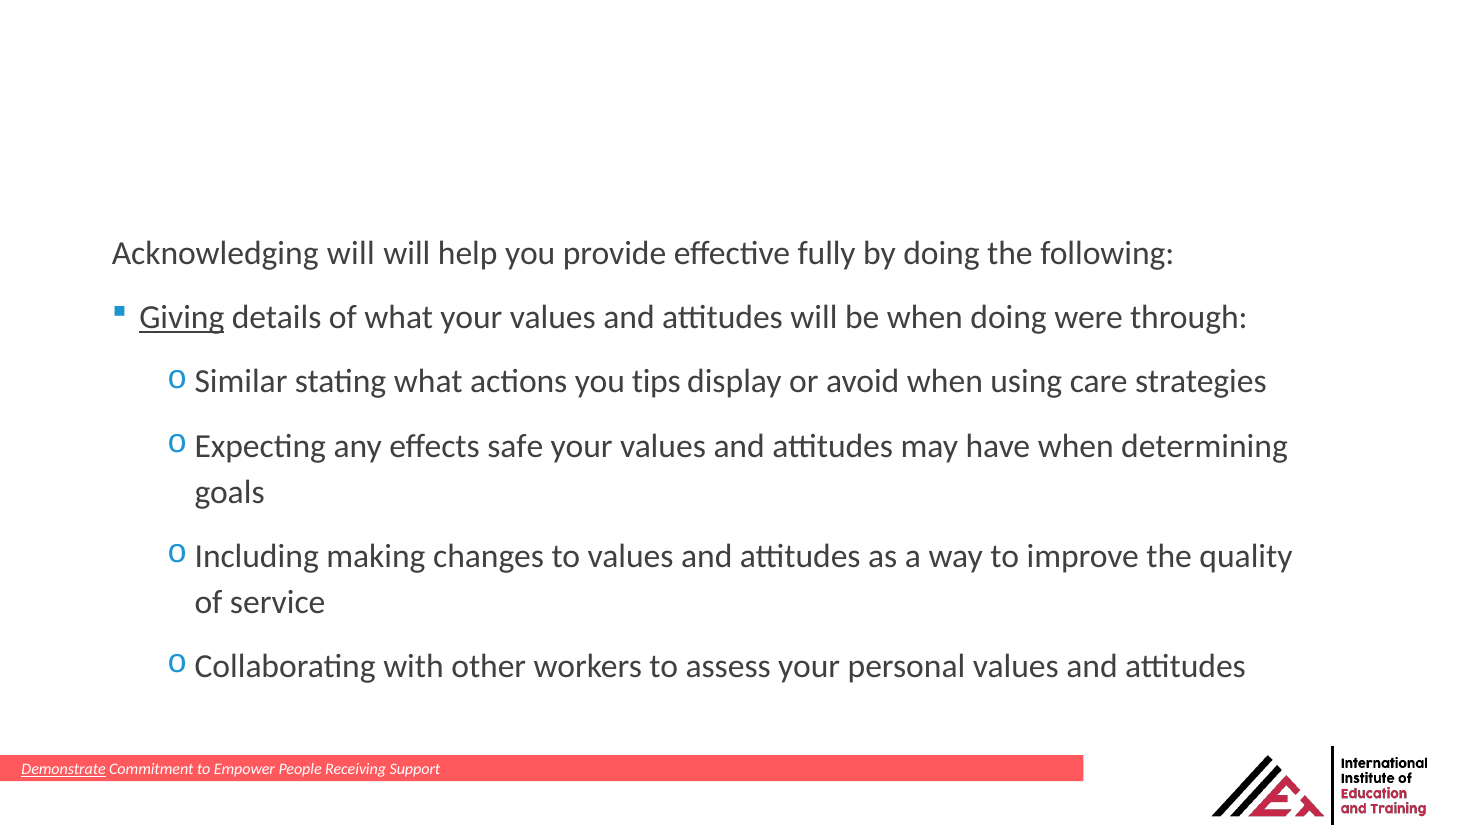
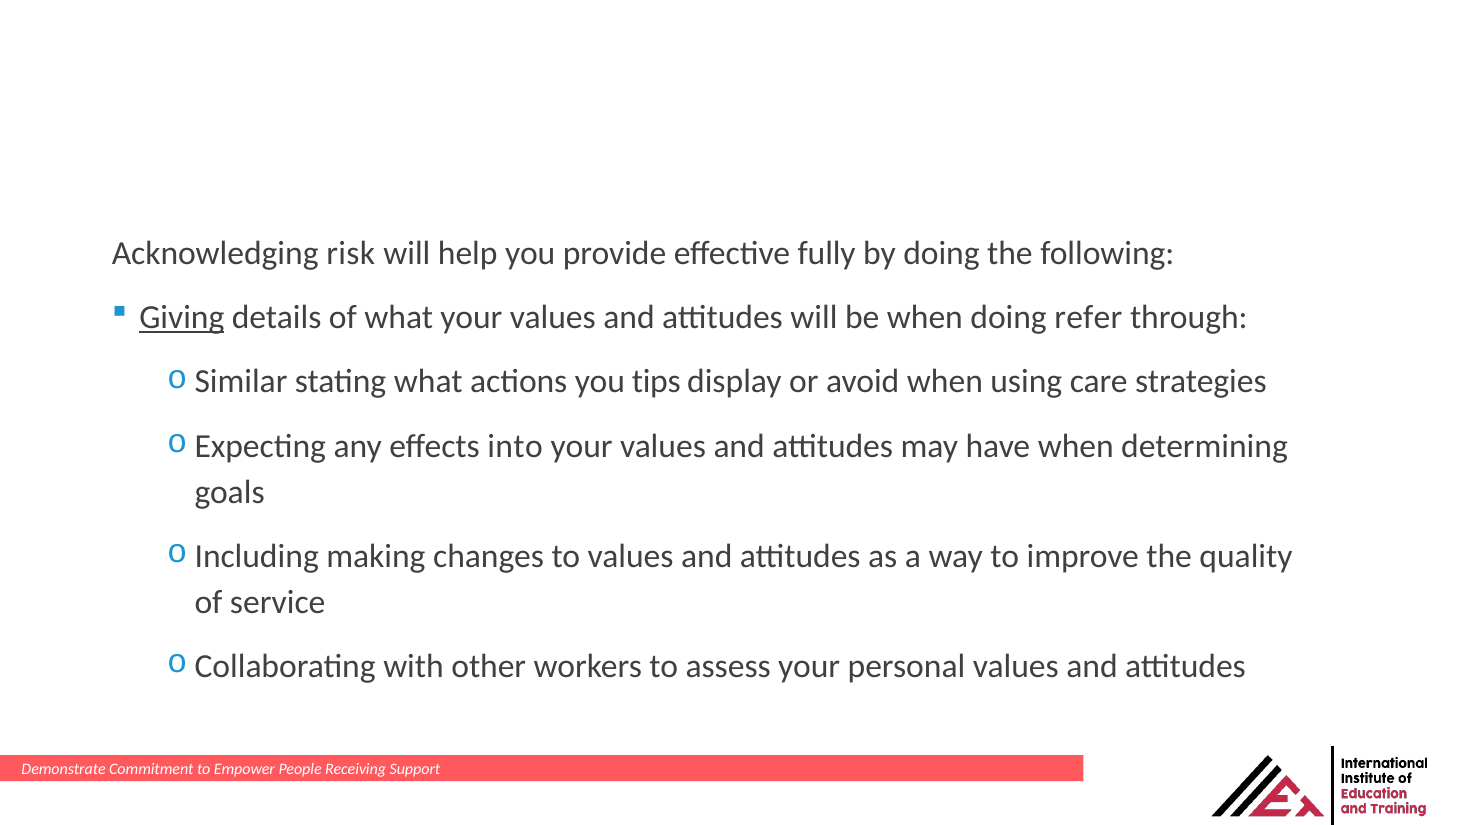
Acknowledging will: will -> risk (351, 253)
were: were -> refer (1088, 318)
safe: safe -> into (515, 446)
Demonstrate underline: present -> none (64, 769)
